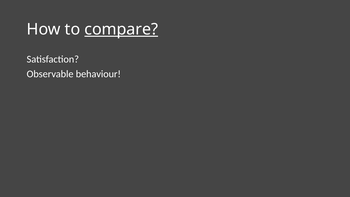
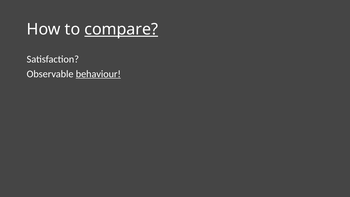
behaviour underline: none -> present (98, 74)
